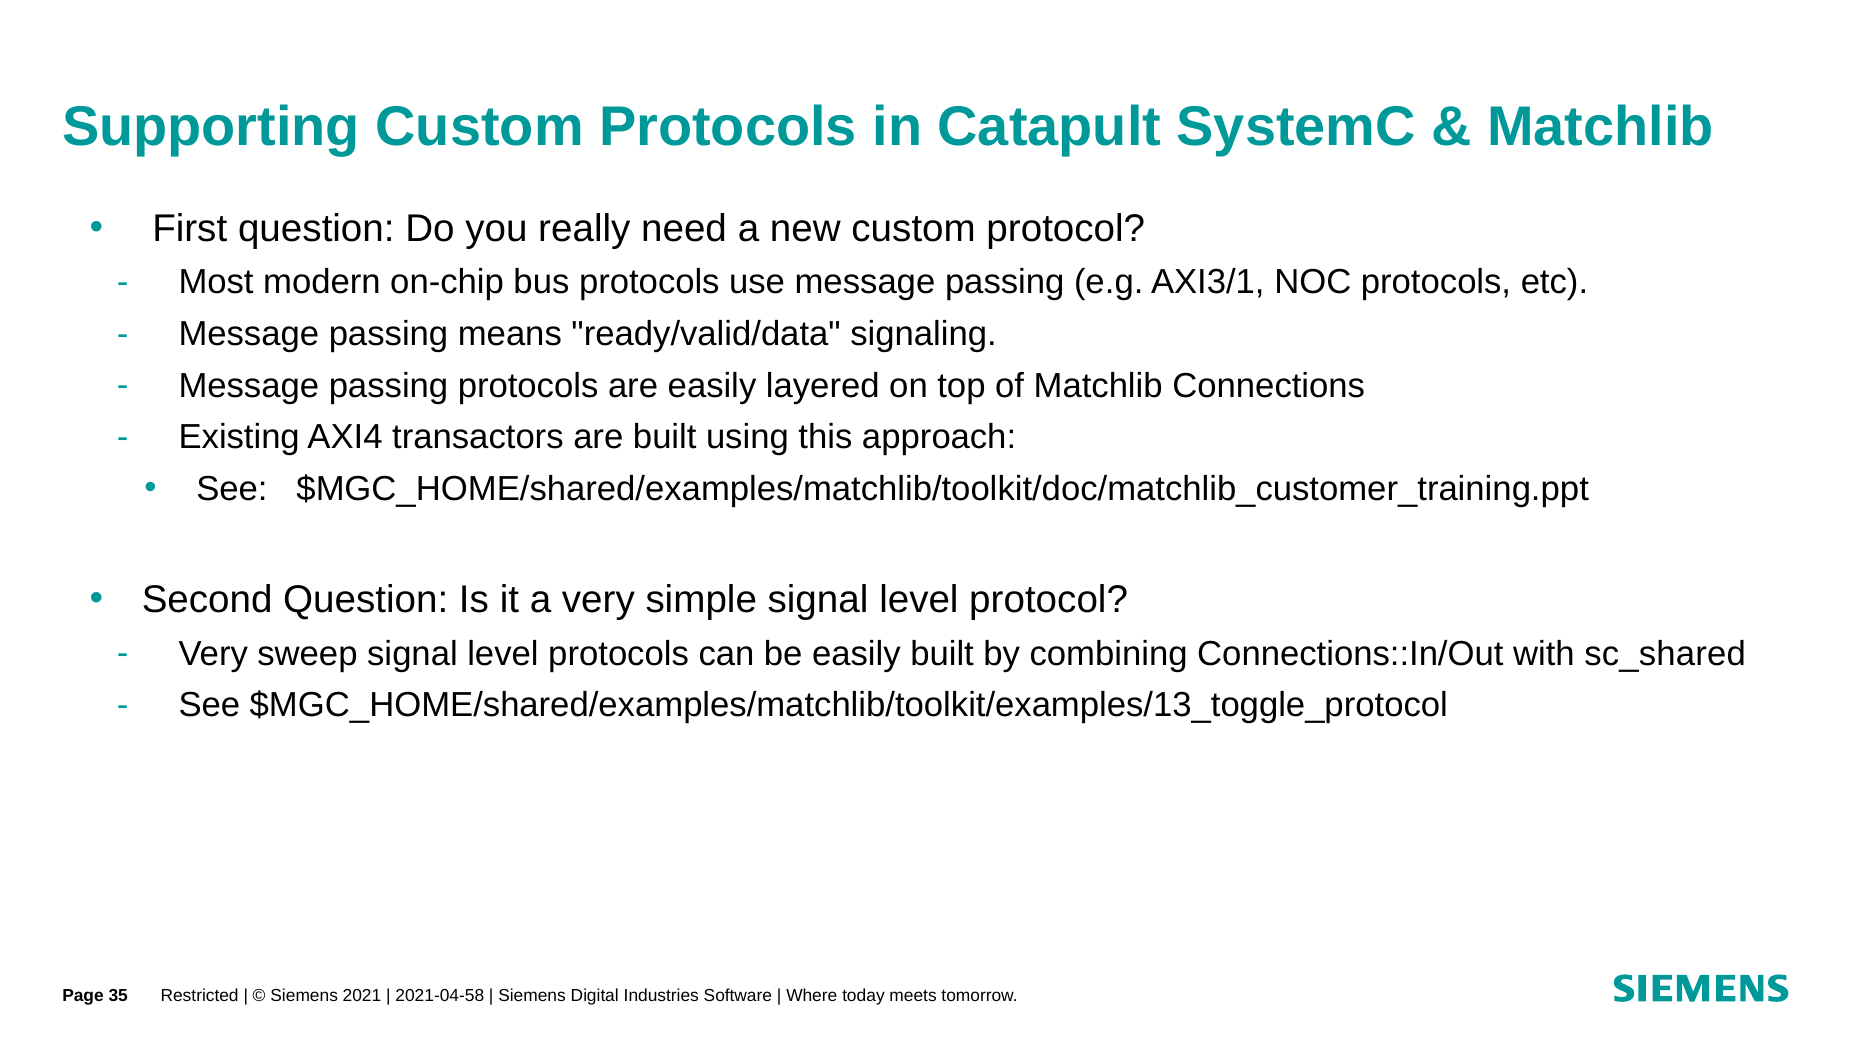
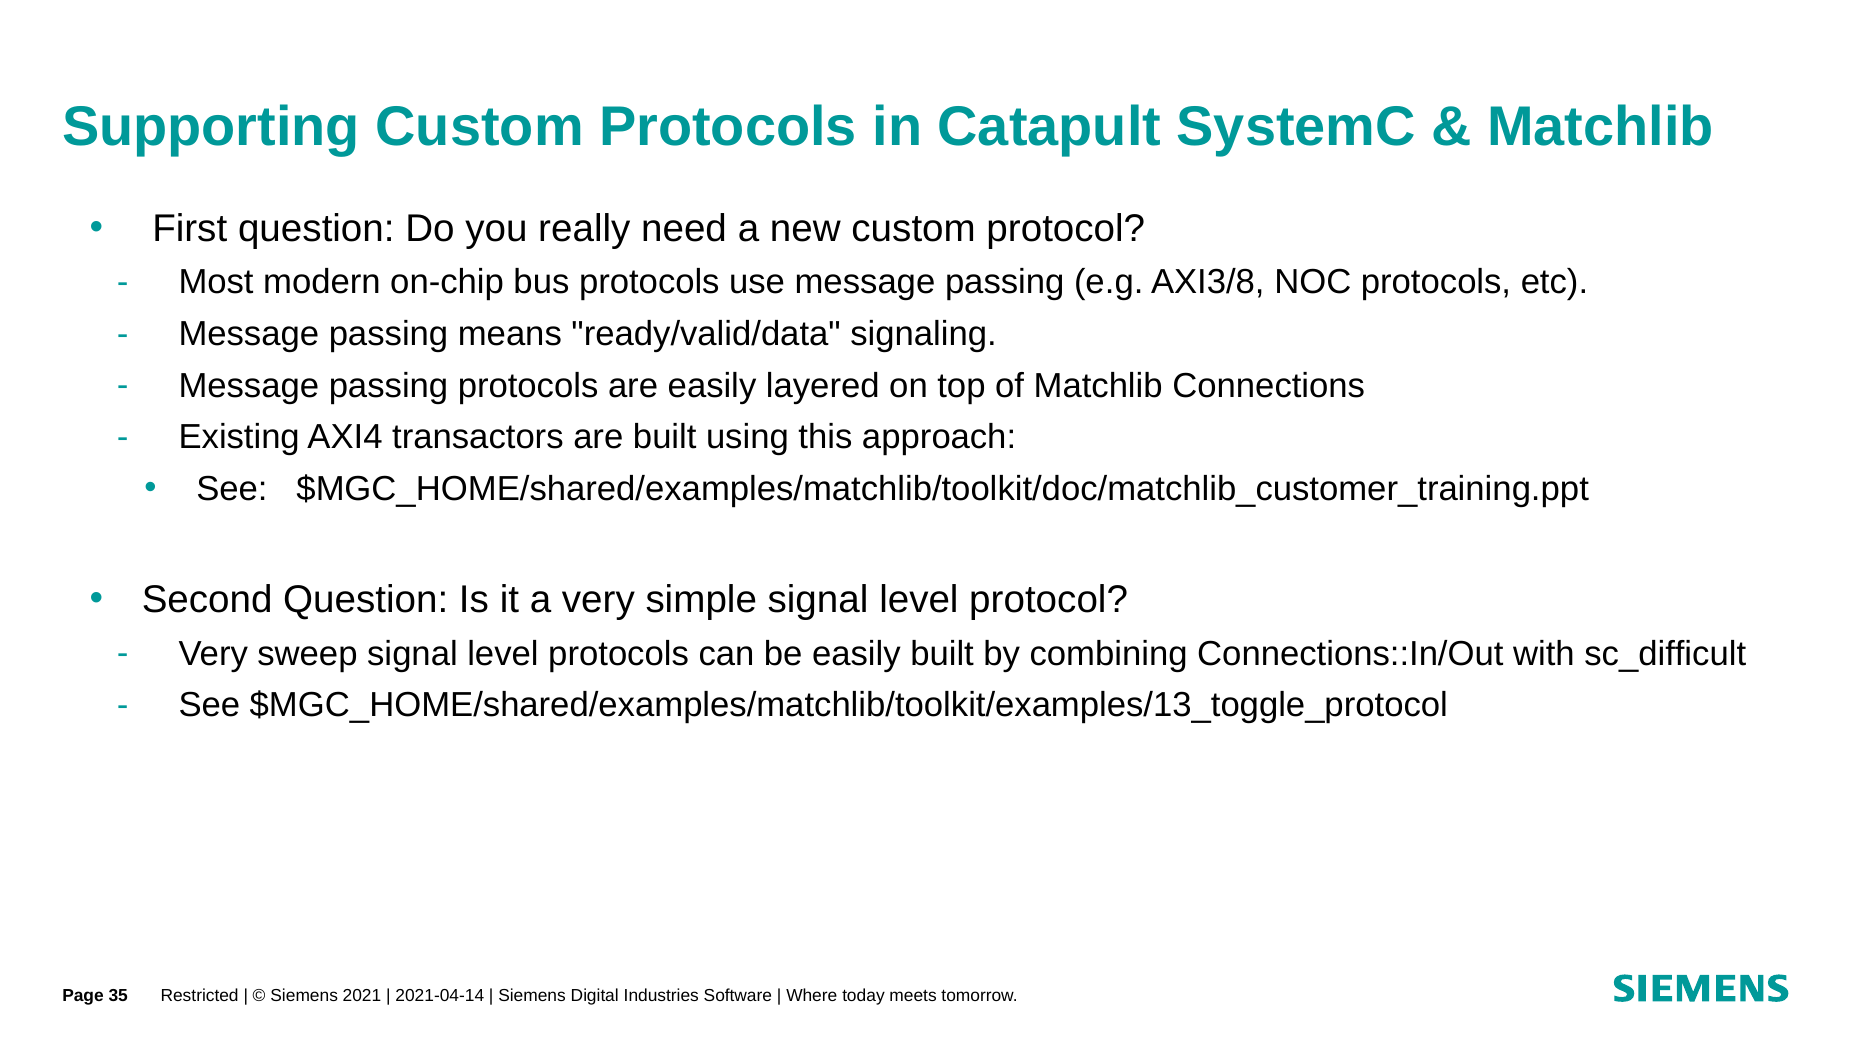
AXI3/1: AXI3/1 -> AXI3/8 (1208, 282)
sc_shared: sc_shared -> sc_difficult (1665, 654)
2021-04-58: 2021-04-58 -> 2021-04-14 (440, 996)
